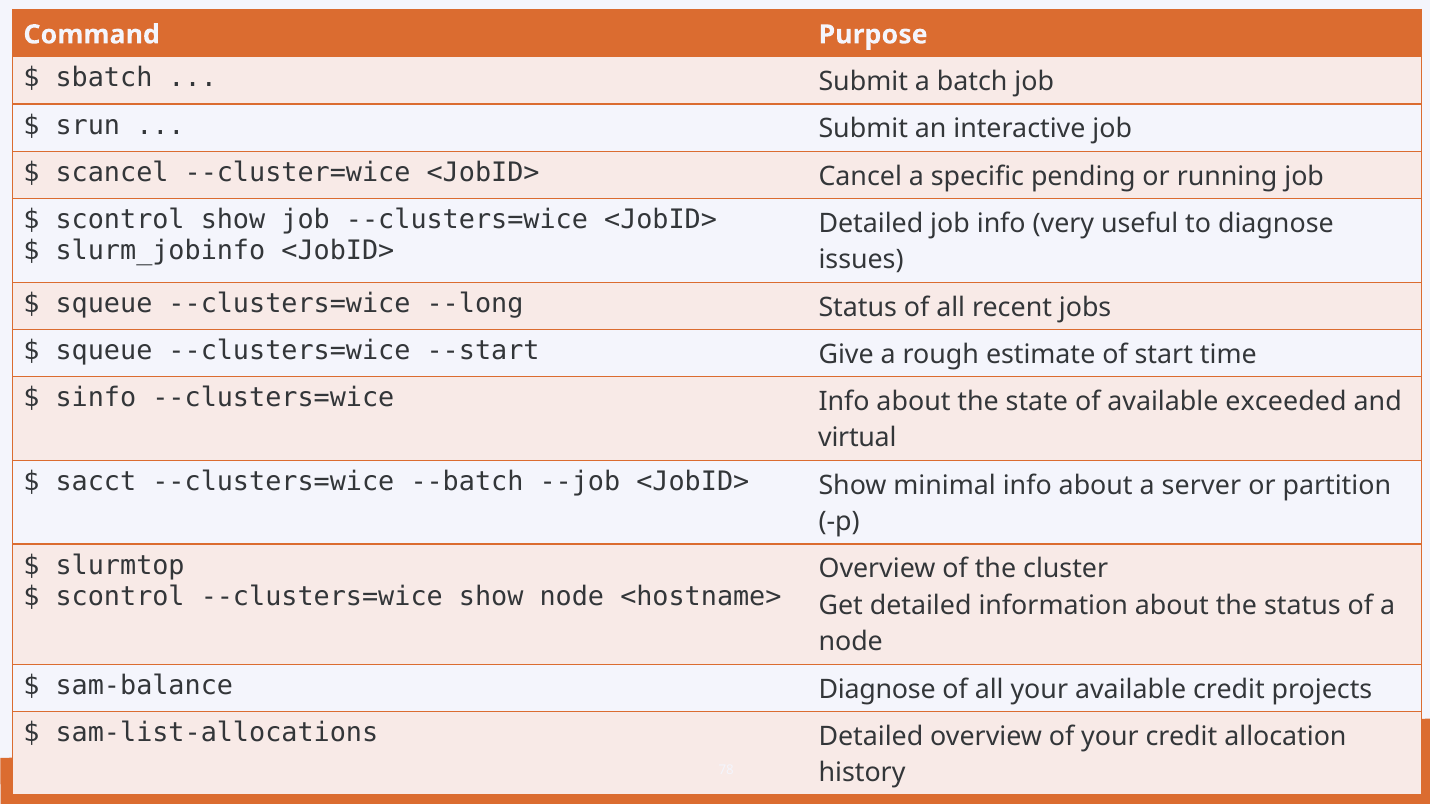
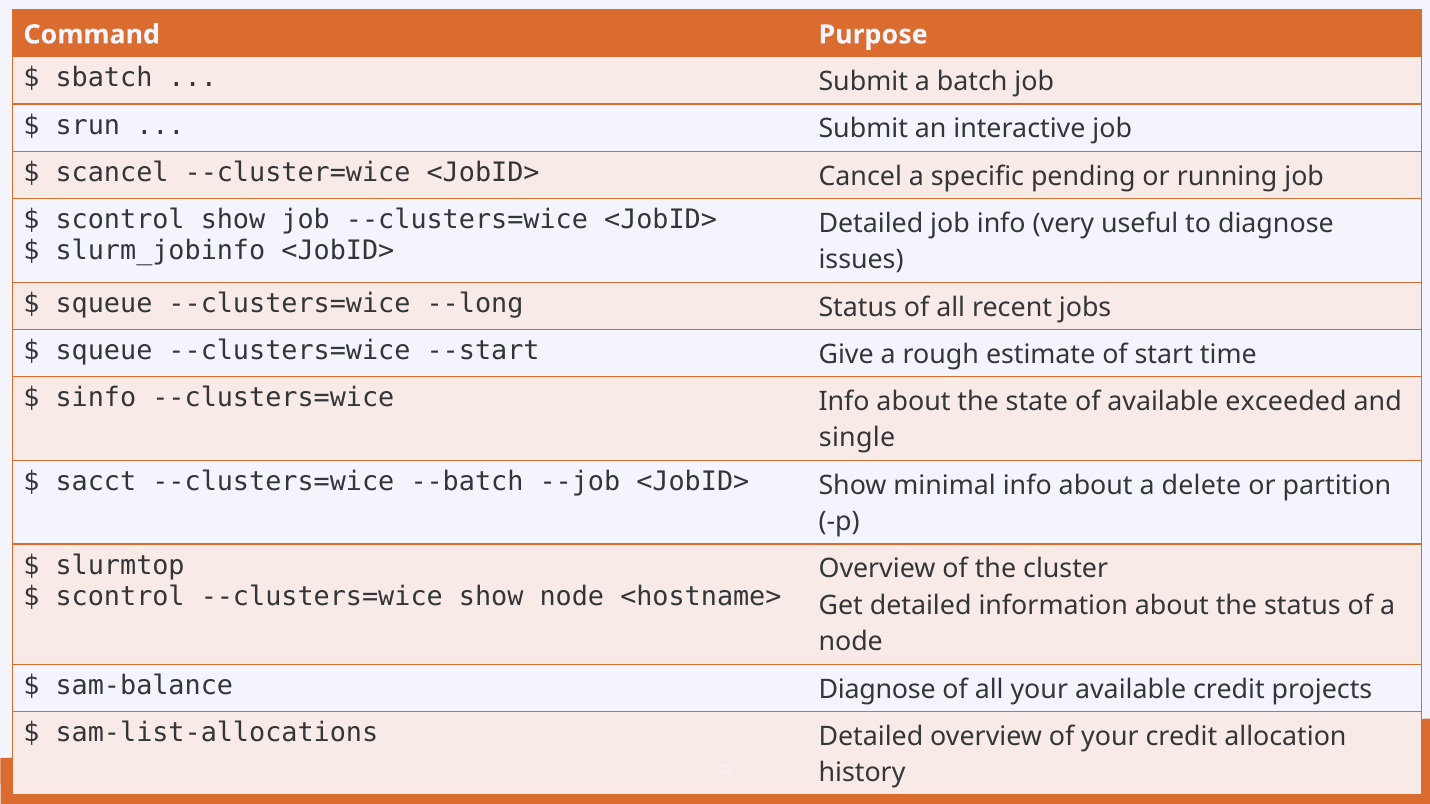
virtual: virtual -> single (857, 438)
server: server -> delete (1201, 486)
